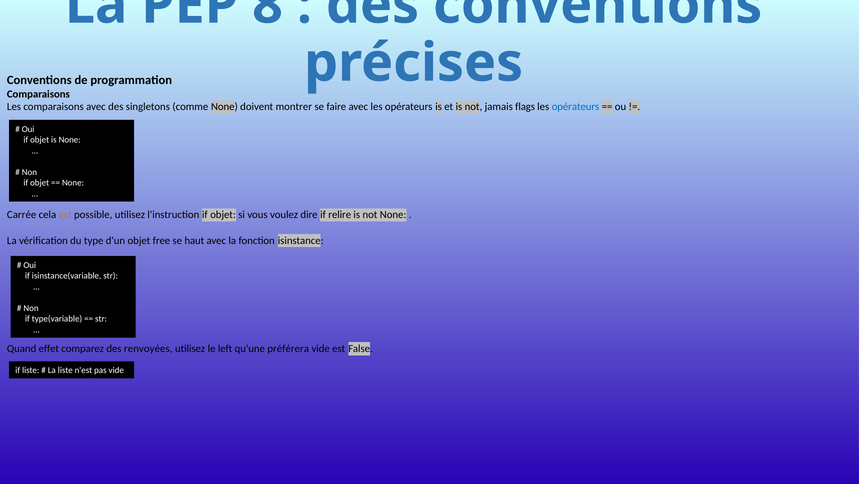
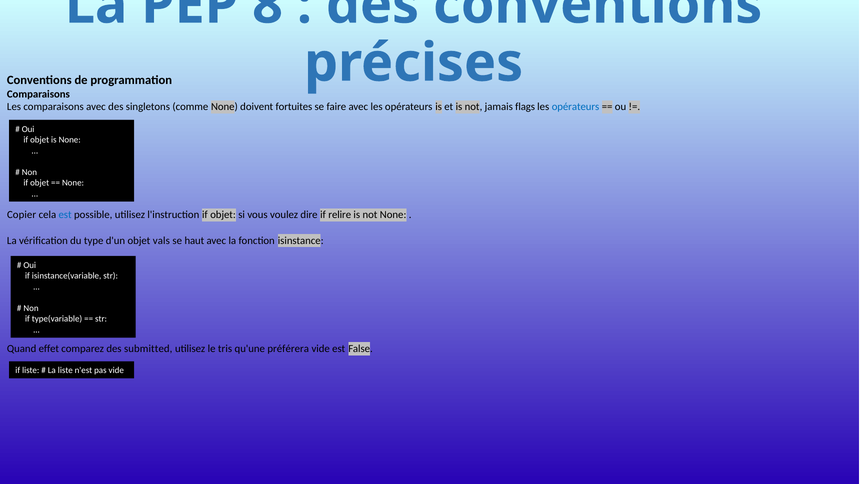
montrer: montrer -> fortuites (294, 107)
Carrée: Carrée -> Copier (22, 215)
est colour: orange -> blue (65, 215)
free: free -> vals (161, 241)
renvoyées: renvoyées -> submitted (148, 349)
left: left -> tris (225, 349)
